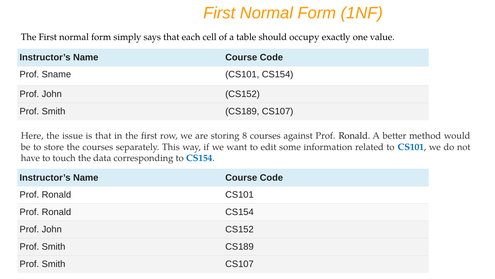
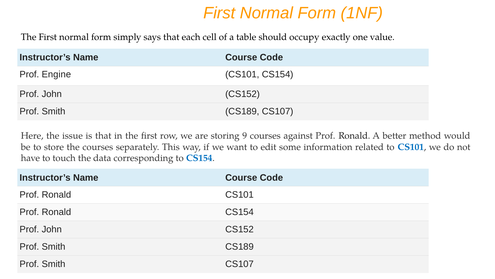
Sname: Sname -> Engine (56, 74)
8: 8 -> 9 (245, 136)
